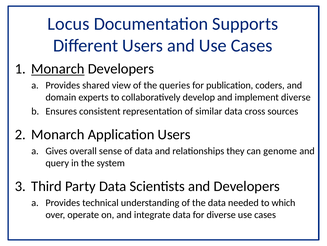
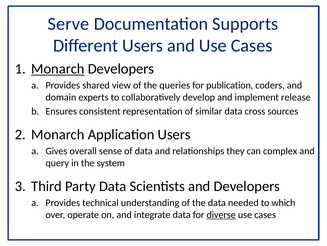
Locus: Locus -> Serve (68, 24)
implement diverse: diverse -> release (296, 97)
genome: genome -> complex (280, 151)
diverse underline: none -> present (221, 214)
